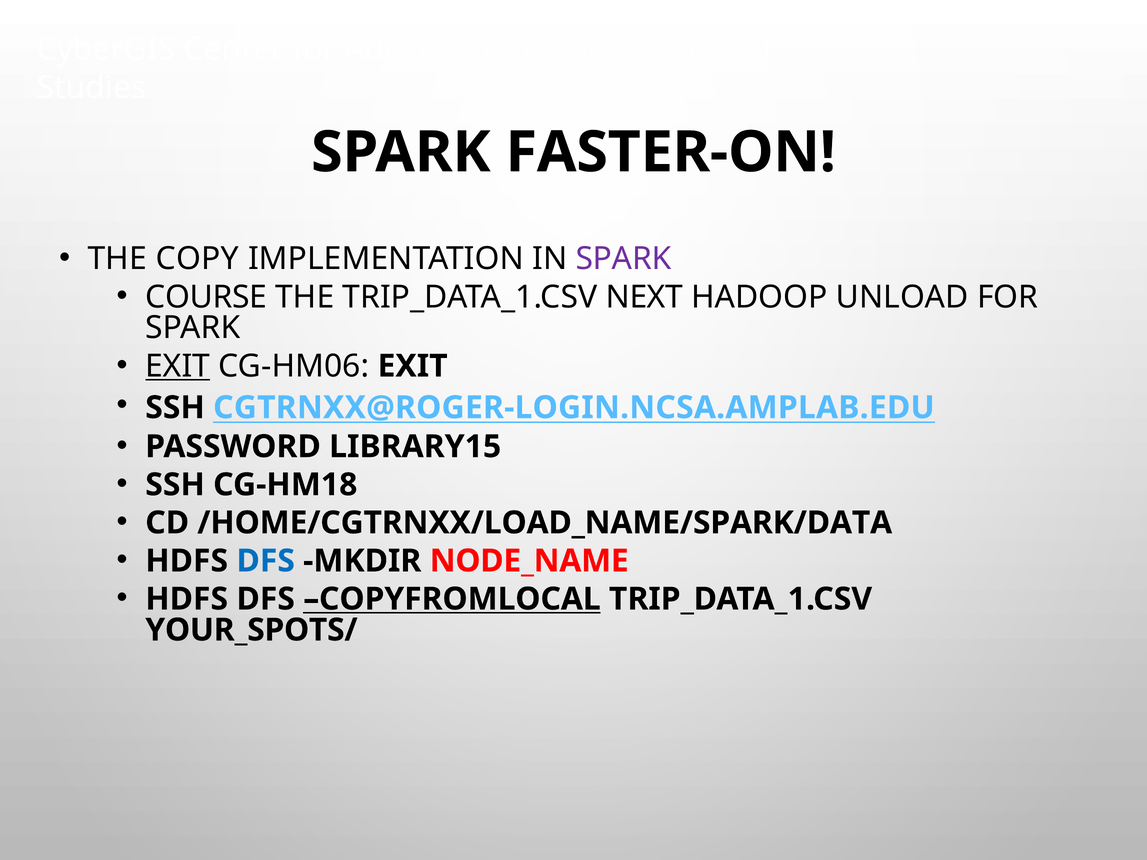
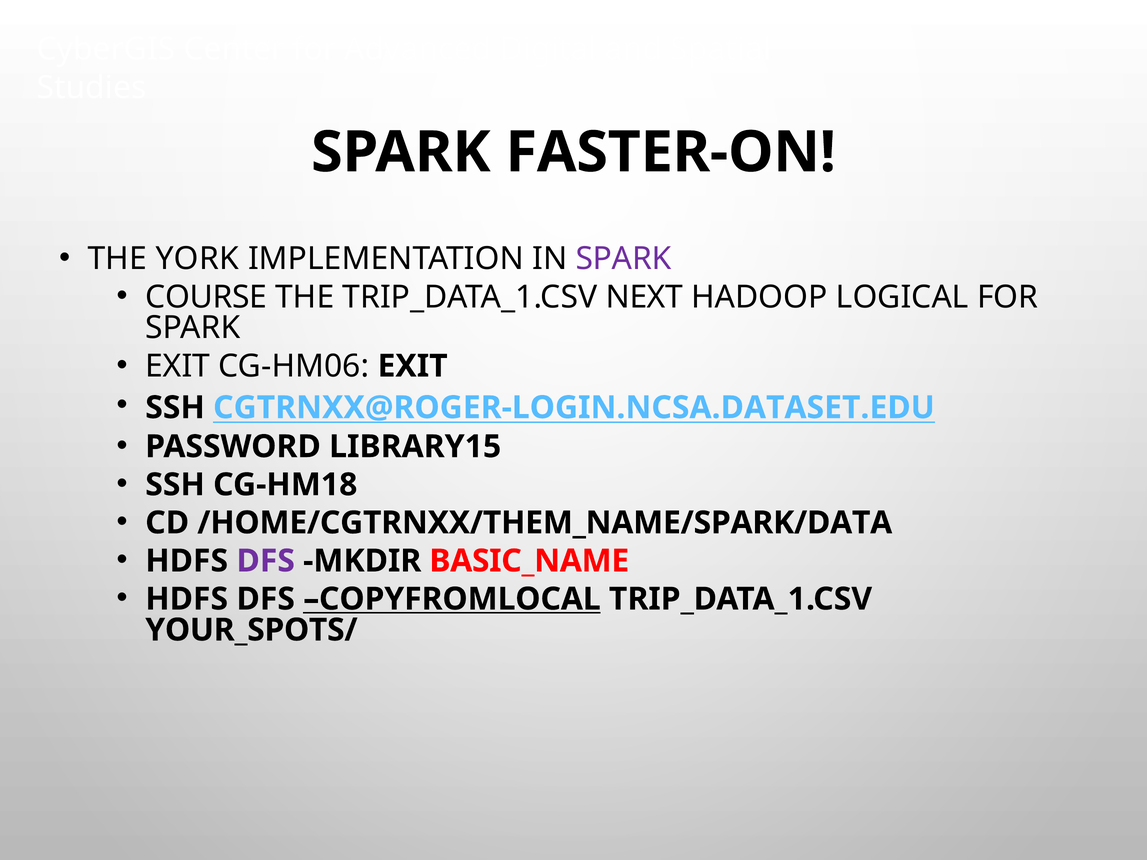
COPY: COPY -> YORK (197, 259)
UNLOAD: UNLOAD -> LOGICAL (902, 297)
EXIT underline: present -> none (178, 366)
CGTRNXX@ROGER-LOGIN.NCSA.AMPLAB.EDU: CGTRNXX@ROGER-LOGIN.NCSA.AMPLAB.EDU -> CGTRNXX@ROGER-LOGIN.NCSA.DATASET.EDU (574, 408)
/HOME/CGTRNXX/LOAD_NAME/SPARK/DATA: /HOME/CGTRNXX/LOAD_NAME/SPARK/DATA -> /HOME/CGTRNXX/THEM_NAME/SPARK/DATA (545, 523)
DFS colour: blue -> purple (266, 561)
NODE_NAME: NODE_NAME -> BASIC_NAME (529, 561)
